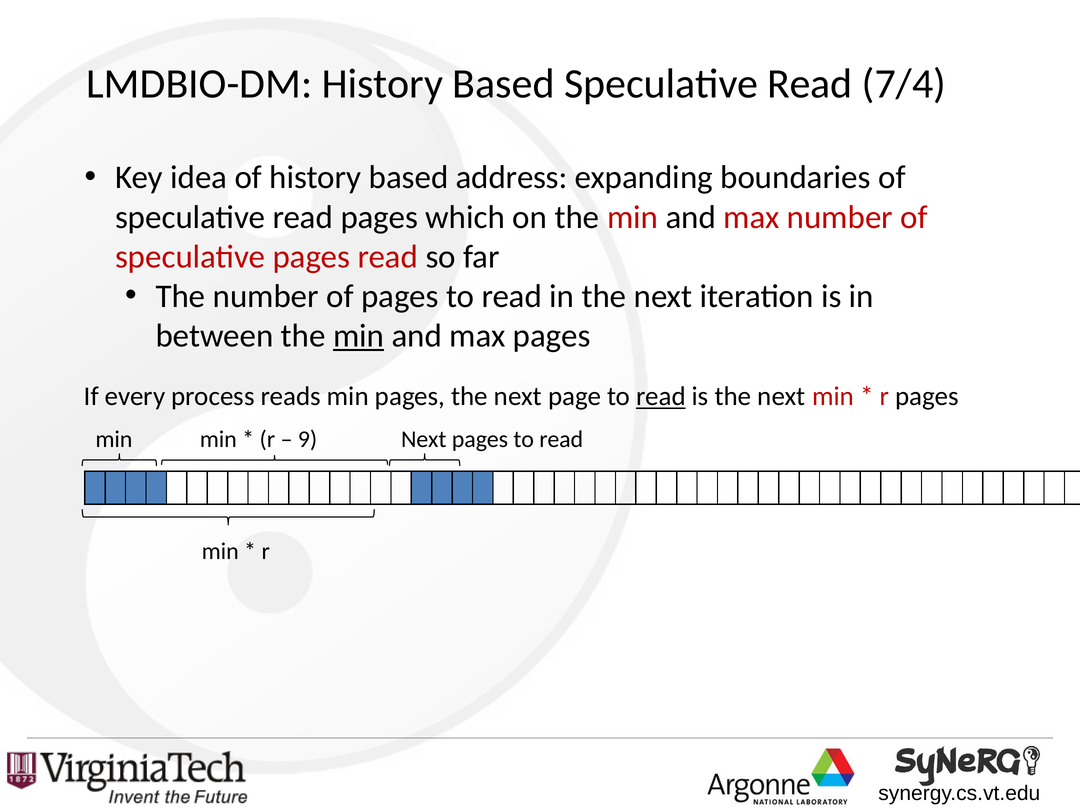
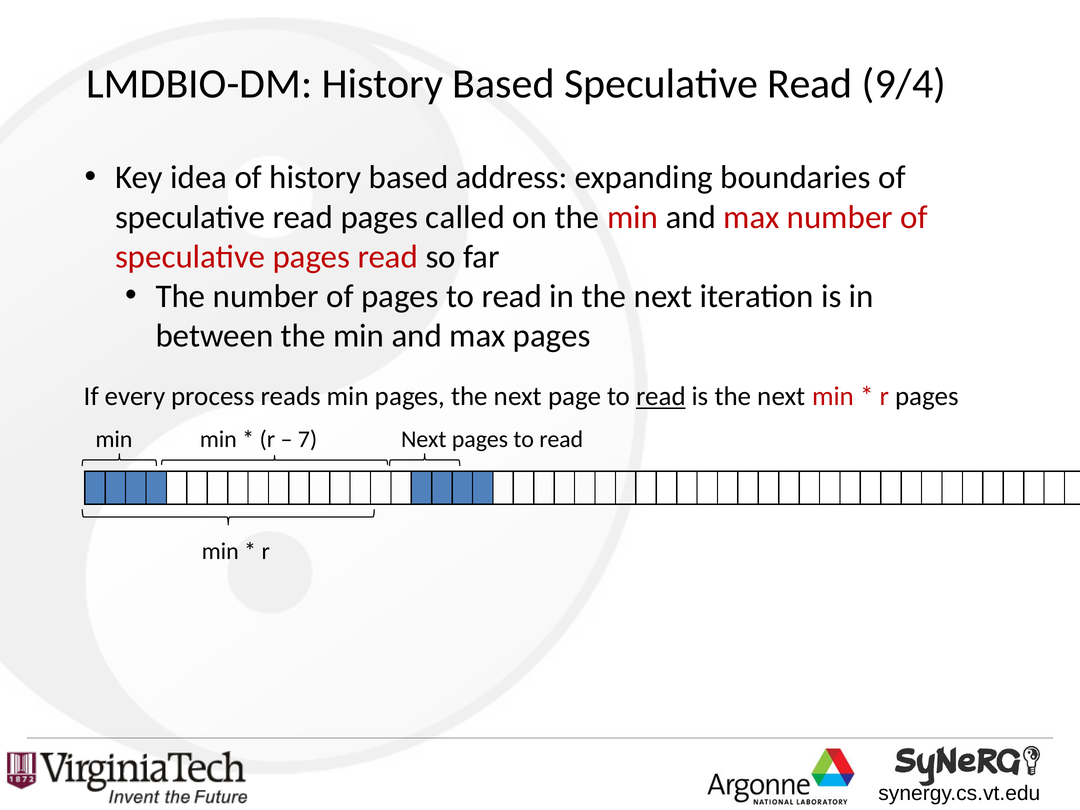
7/4: 7/4 -> 9/4 (904, 84)
which: which -> called (465, 217)
min underline: present -> none (359, 336)
9: 9 -> 7 (308, 439)
